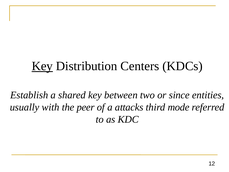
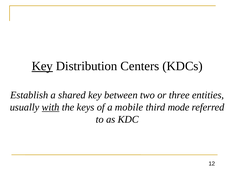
since: since -> three (179, 95)
with underline: none -> present (51, 107)
peer: peer -> keys (86, 107)
attacks: attacks -> mobile (129, 107)
